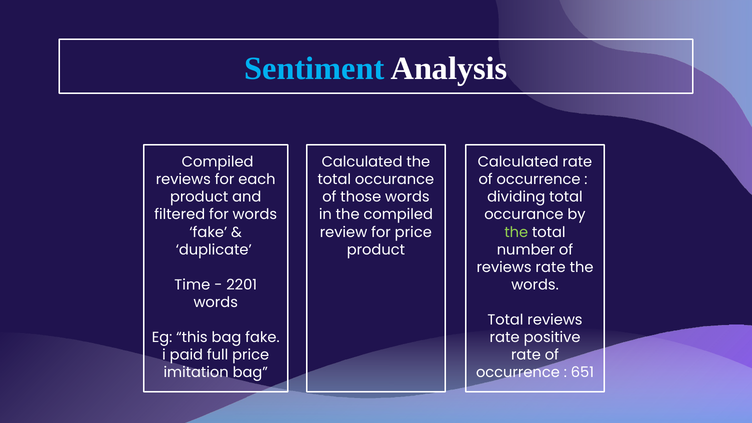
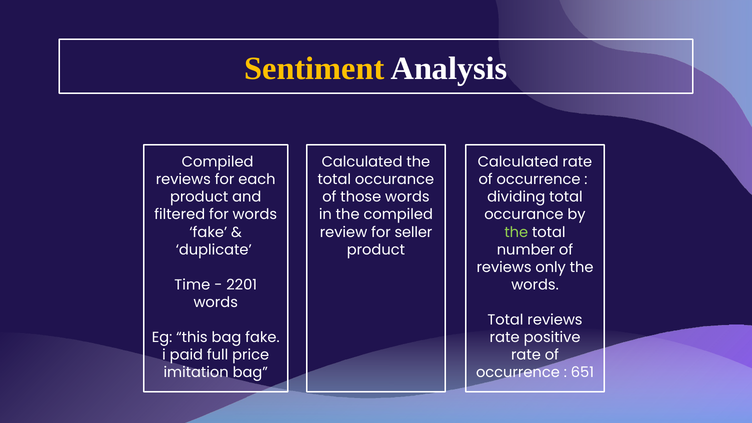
Sentiment colour: light blue -> yellow (314, 69)
for price: price -> seller (413, 232)
rate: rate -> only (551, 267)
